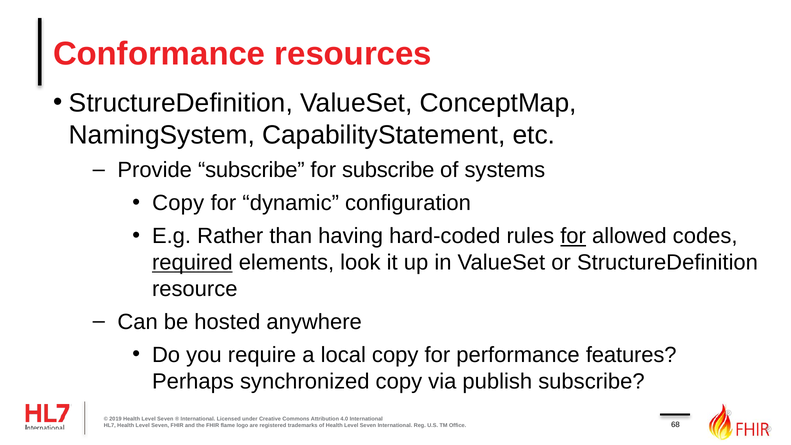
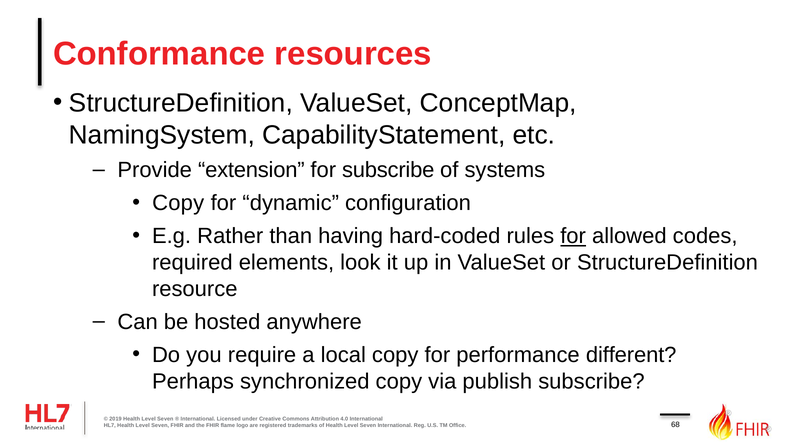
Provide subscribe: subscribe -> extension (251, 170)
required underline: present -> none (192, 262)
features: features -> different (631, 355)
